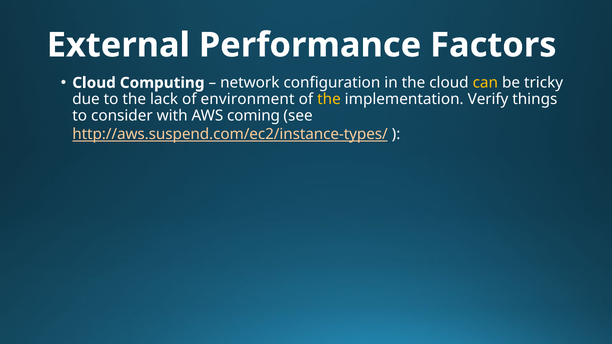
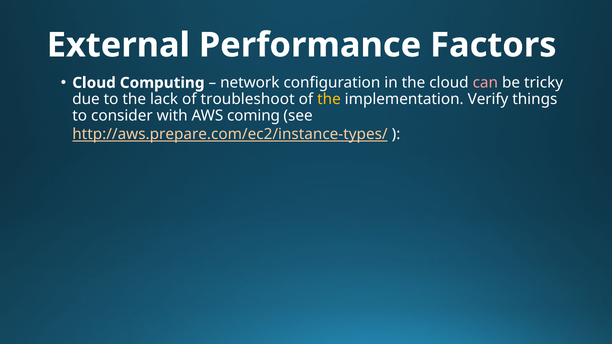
can colour: yellow -> pink (485, 83)
environment: environment -> troubleshoot (248, 99)
http://aws.suspend.com/ec2/instance-types/: http://aws.suspend.com/ec2/instance-types/ -> http://aws.prepare.com/ec2/instance-types/ (230, 134)
